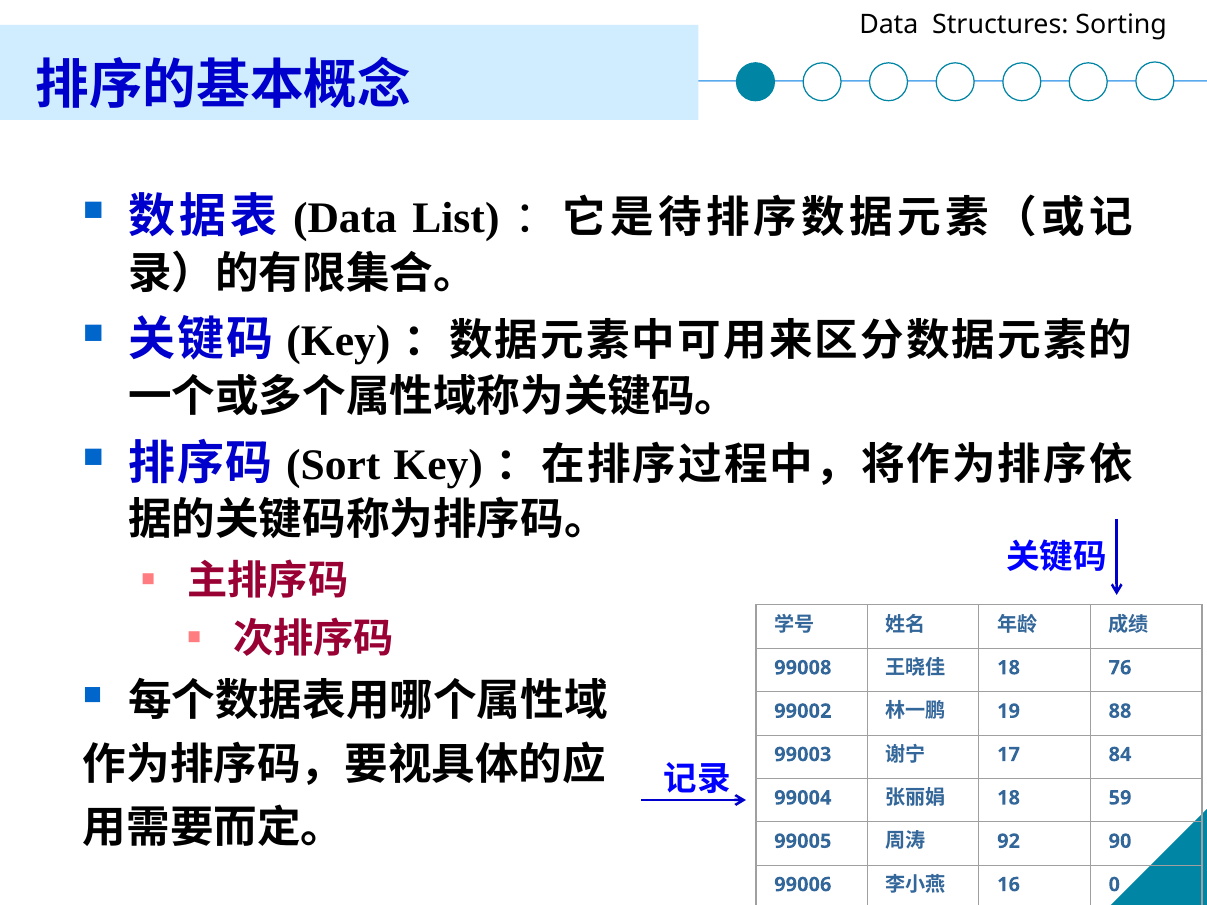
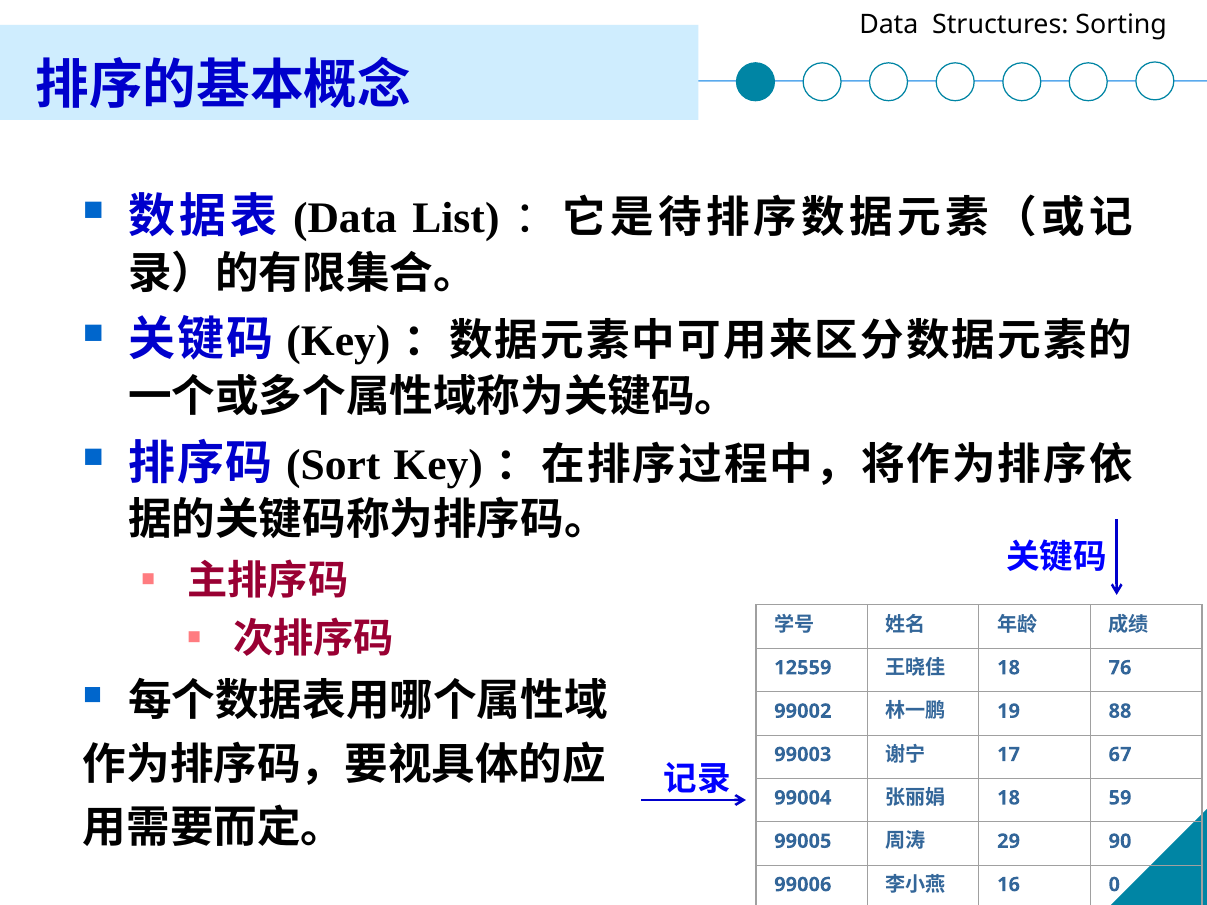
99008: 99008 -> 12559 (803, 668)
84: 84 -> 67 (1120, 755)
92: 92 -> 29 (1009, 841)
